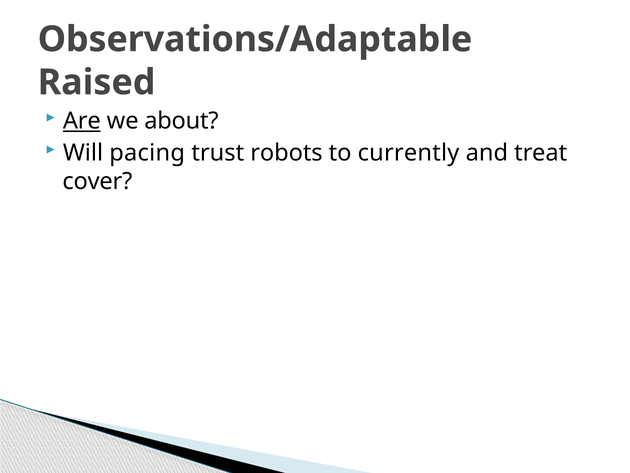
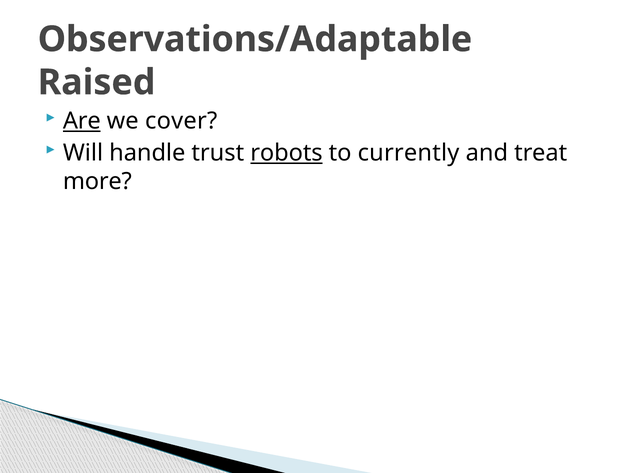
about: about -> cover (181, 121)
pacing: pacing -> handle (147, 153)
robots underline: none -> present (286, 153)
cover: cover -> more (97, 181)
